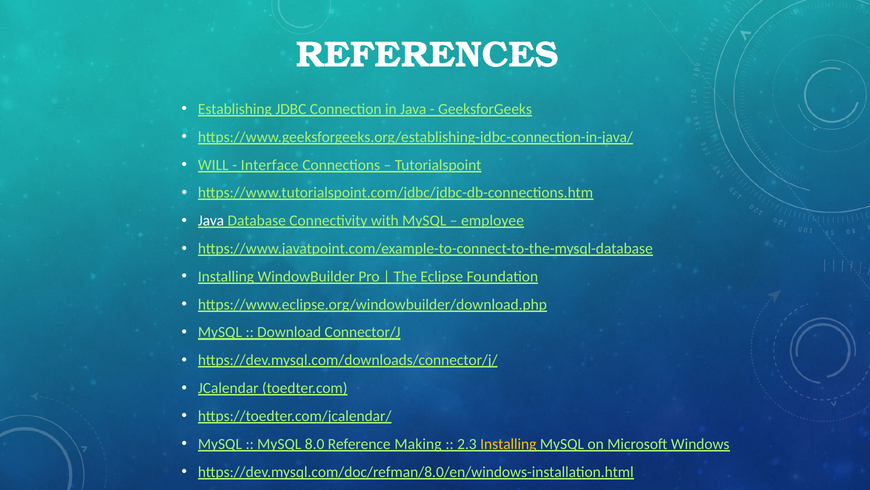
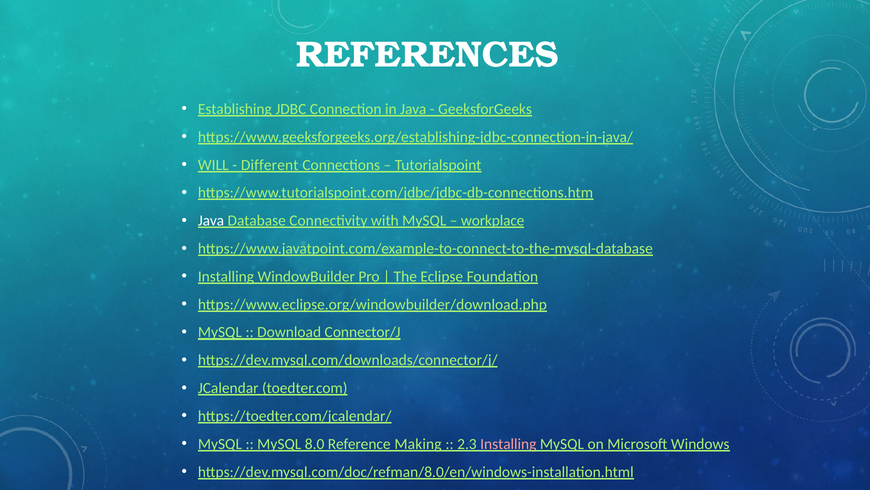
Interface: Interface -> Different (270, 165)
employee: employee -> workplace (493, 220)
Installing colour: yellow -> pink (508, 443)
